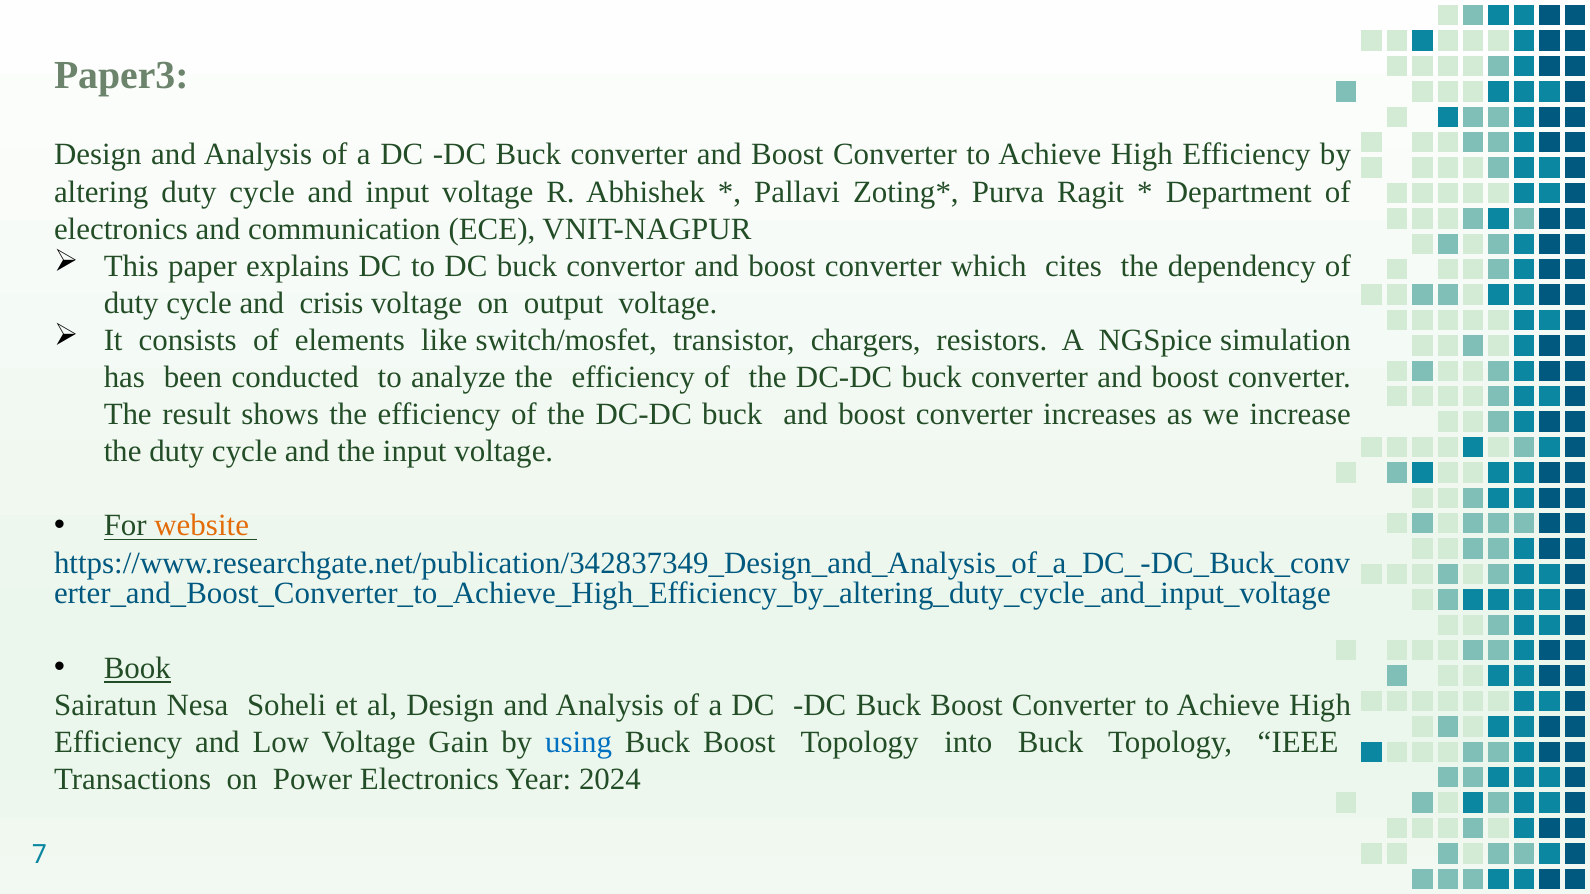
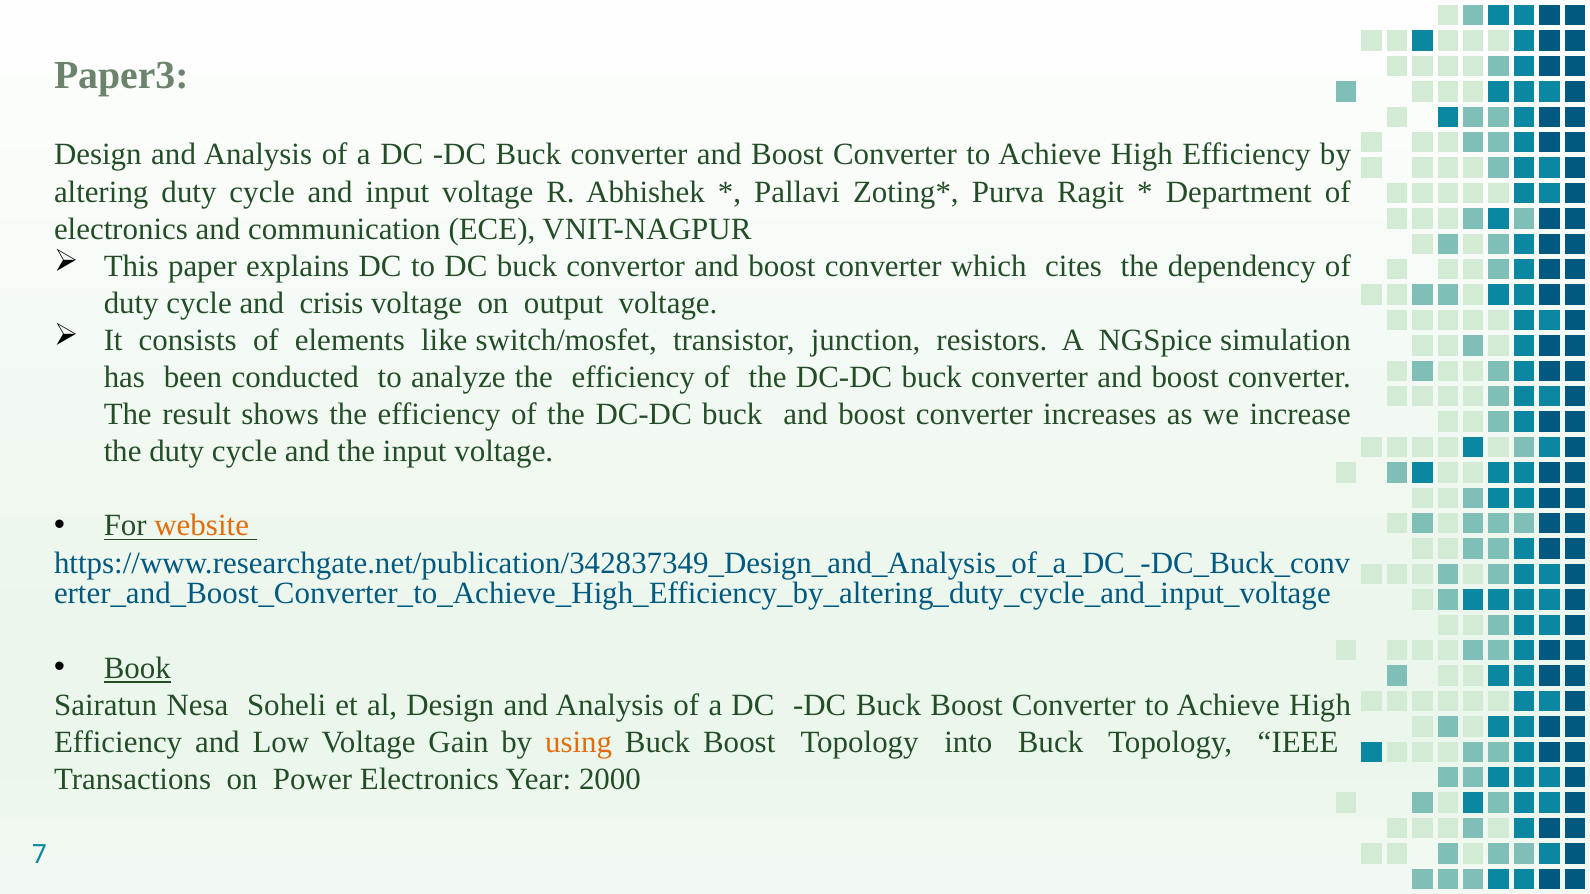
chargers: chargers -> junction (866, 340)
using colour: blue -> orange (579, 743)
2024: 2024 -> 2000 (610, 780)
